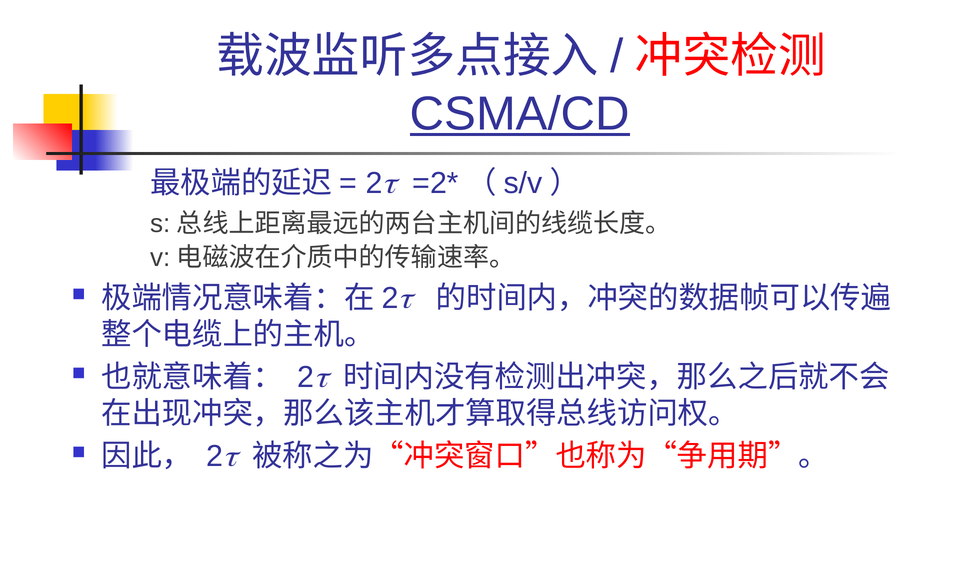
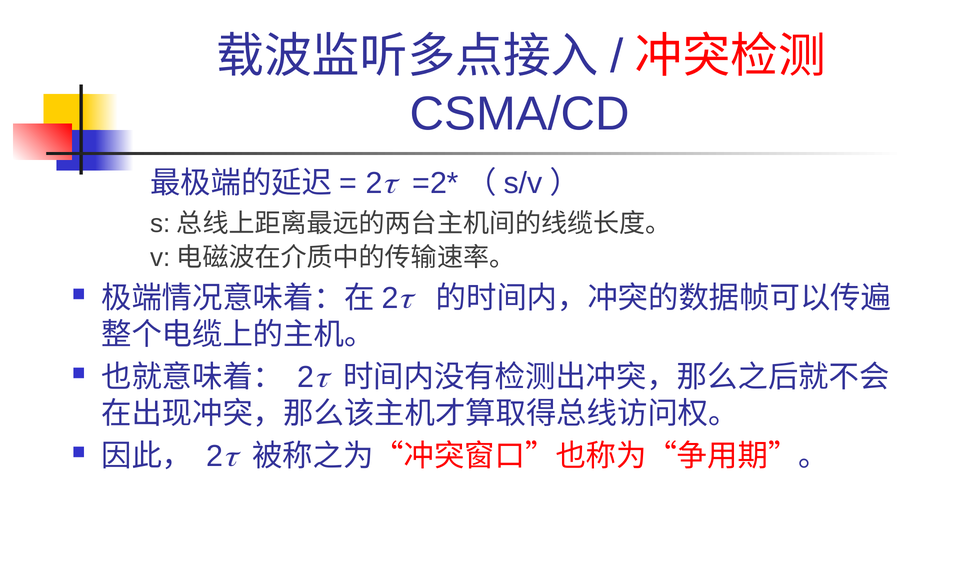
CSMA/CD underline: present -> none (520, 114)
